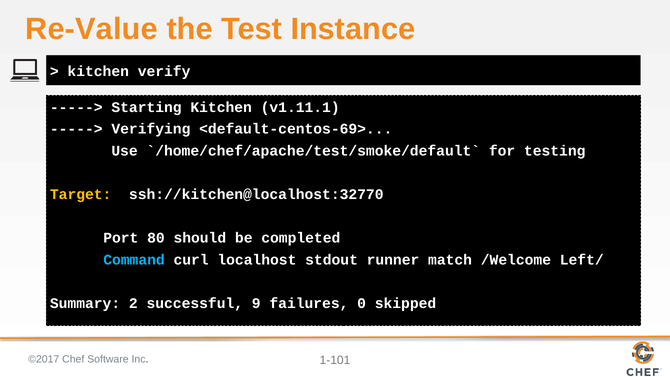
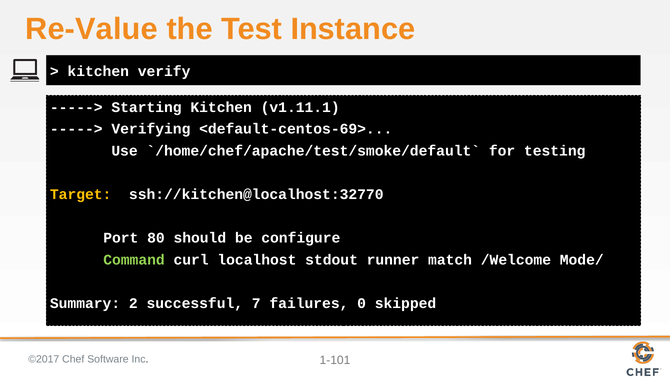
completed: completed -> configure (301, 238)
Command colour: light blue -> light green (134, 260)
Left/: Left/ -> Mode/ (582, 260)
9: 9 -> 7 (256, 303)
